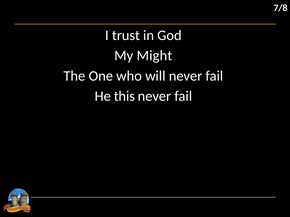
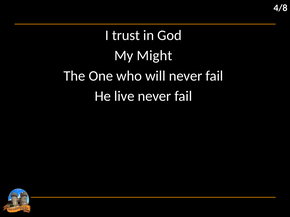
7/8: 7/8 -> 4/8 (280, 8)
this: this -> live (124, 96)
